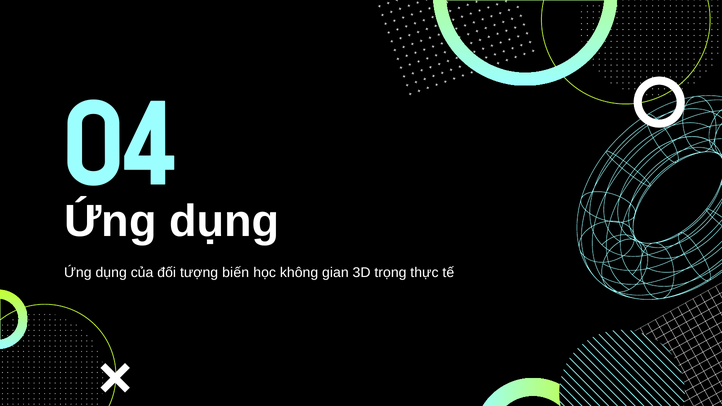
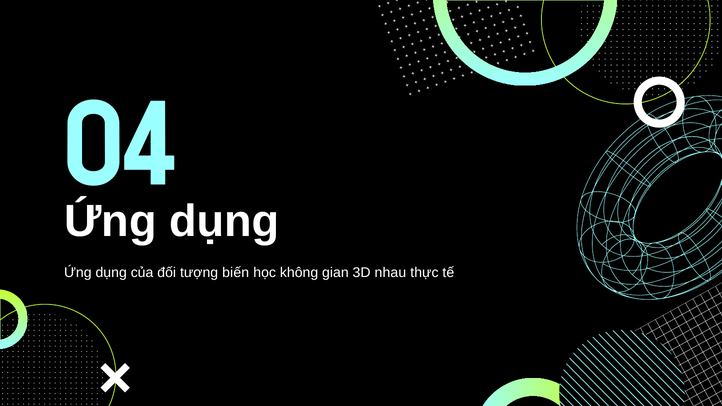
trọng: trọng -> nhau (390, 273)
